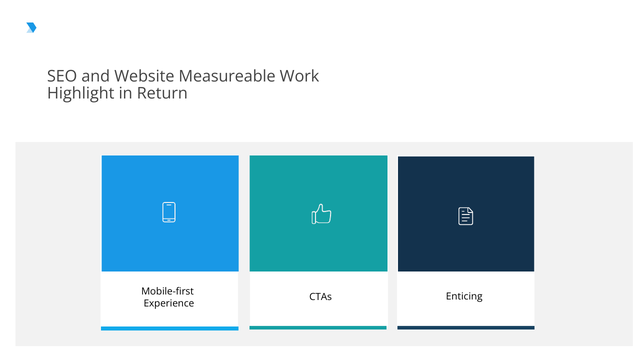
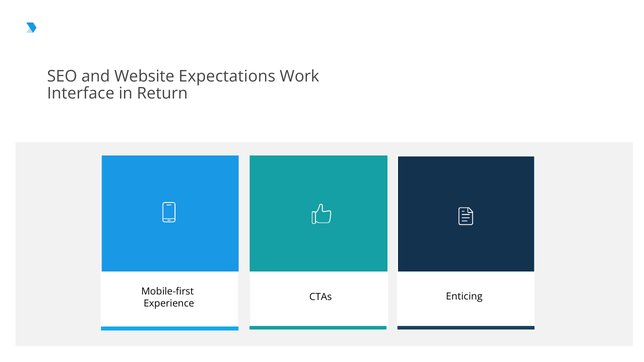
Measureable: Measureable -> Expectations (227, 76)
Highlight: Highlight -> Interface (81, 94)
